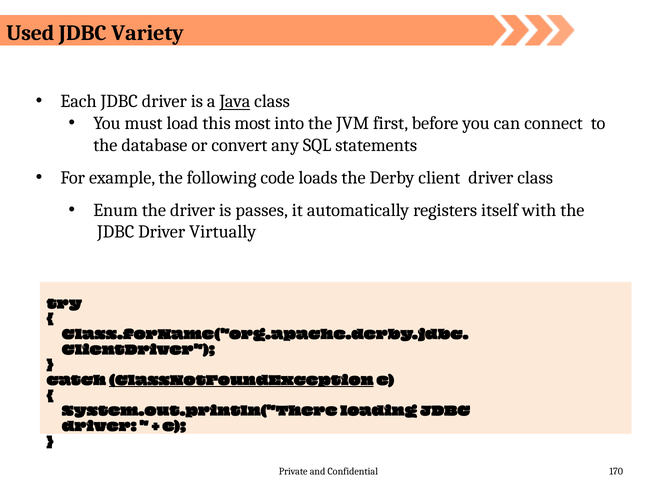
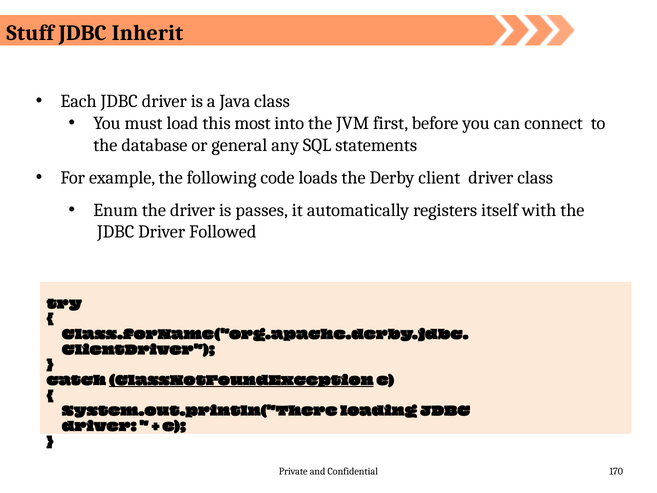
Used: Used -> Stuff (30, 33)
Variety: Variety -> Inherit (147, 33)
Java underline: present -> none (235, 101)
convert: convert -> general (239, 145)
Virtually: Virtually -> Followed (223, 232)
